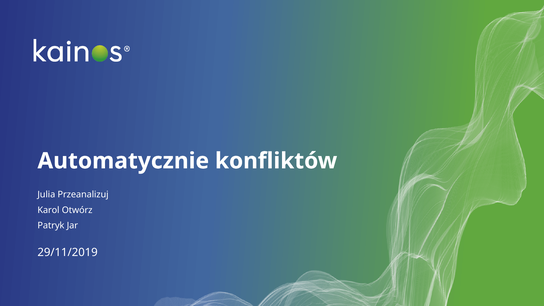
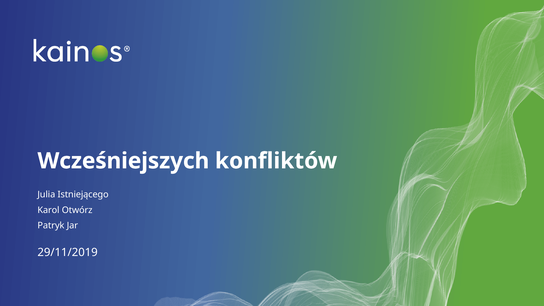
Automatycznie: Automatycznie -> Wcześniejszych (123, 161)
Przeanalizuj: Przeanalizuj -> Istniejącego (83, 195)
